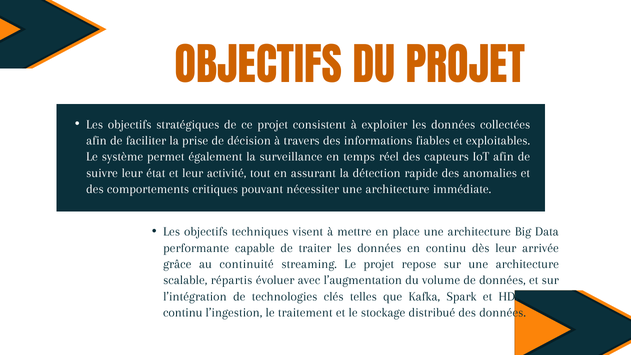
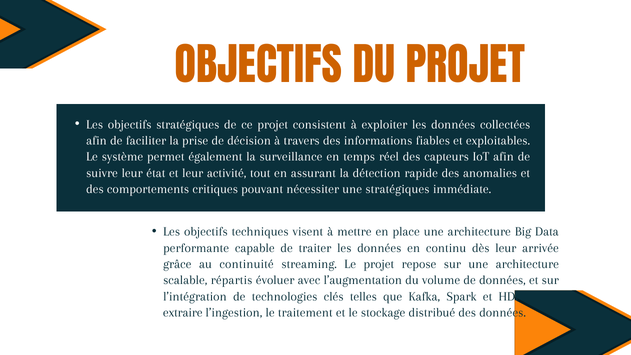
nécessiter une architecture: architecture -> stratégiques (397, 189)
continu: continu -> extraire (183, 312)
